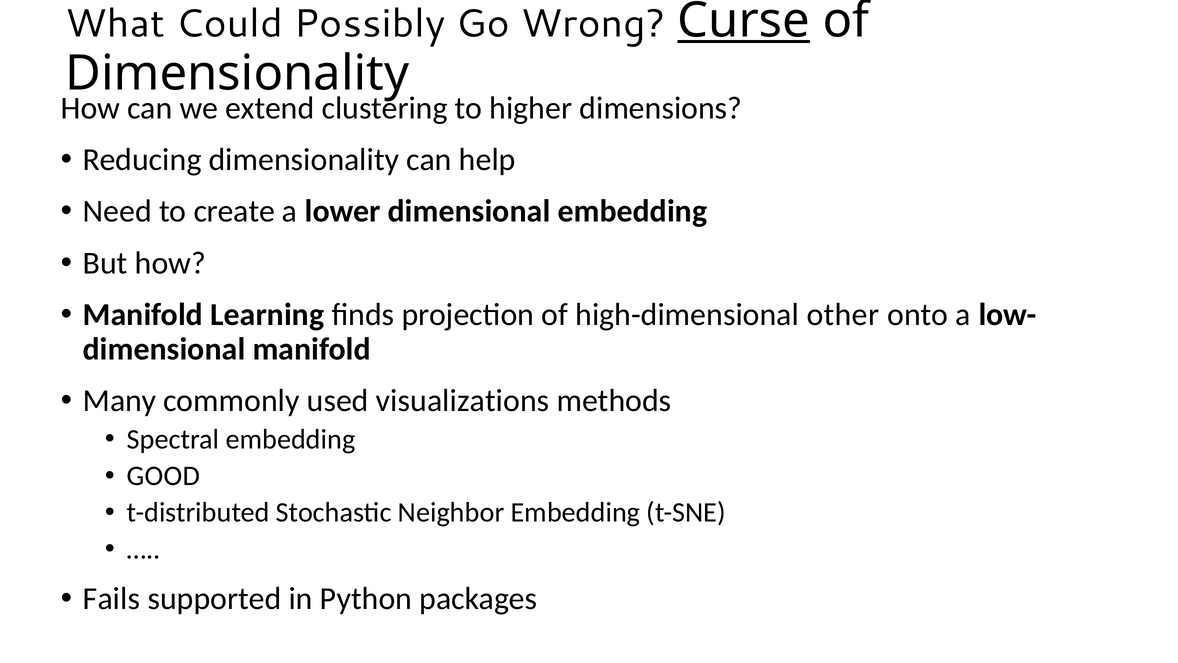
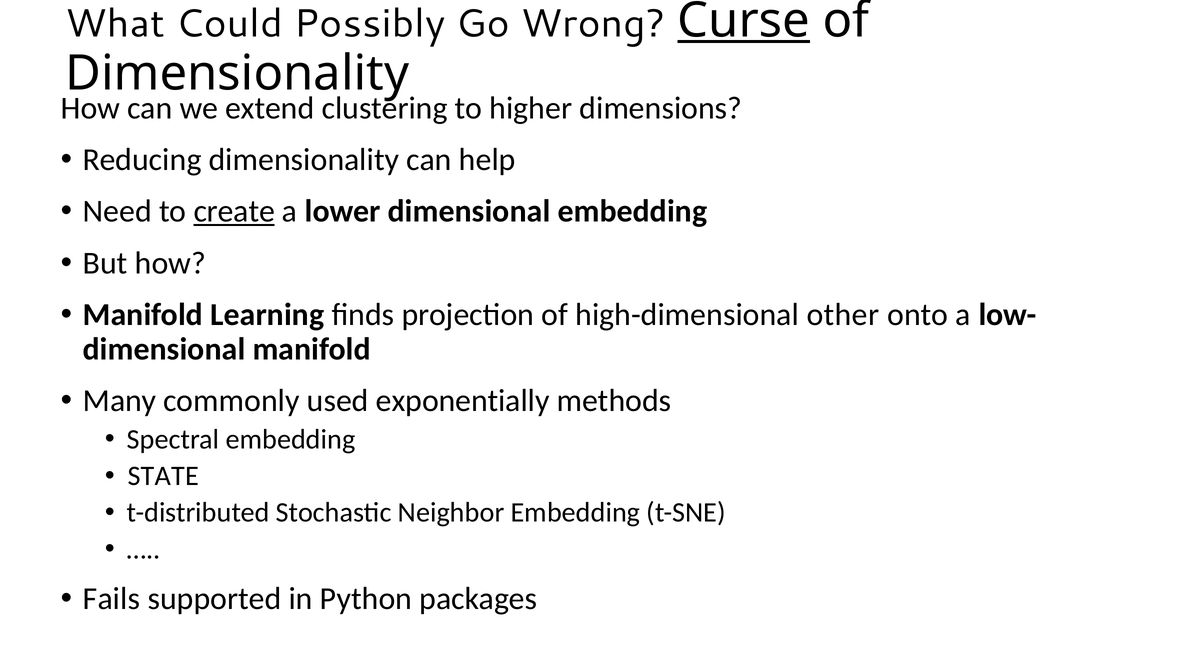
create underline: none -> present (234, 211)
visualizations: visualizations -> exponentially (463, 401)
GOOD: GOOD -> STATE (163, 476)
